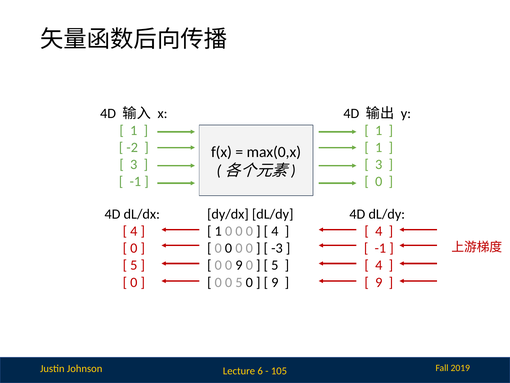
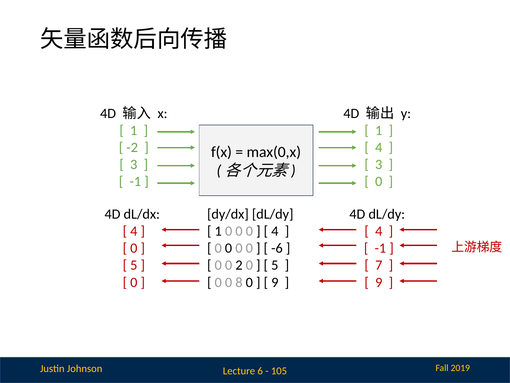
1: 1 -> 4 (379, 147)
-3: -3 -> -6 (277, 248)
0 9: 9 -> 2 (239, 265)
4: 4 -> 7 (379, 265)
0 5: 5 -> 8 (239, 282)
